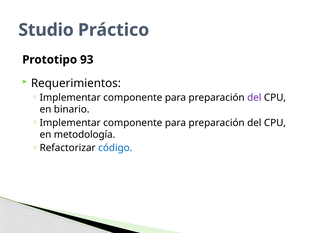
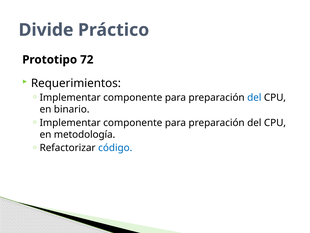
Studio: Studio -> Divide (46, 30)
93: 93 -> 72 (87, 60)
del colour: purple -> blue (254, 97)
